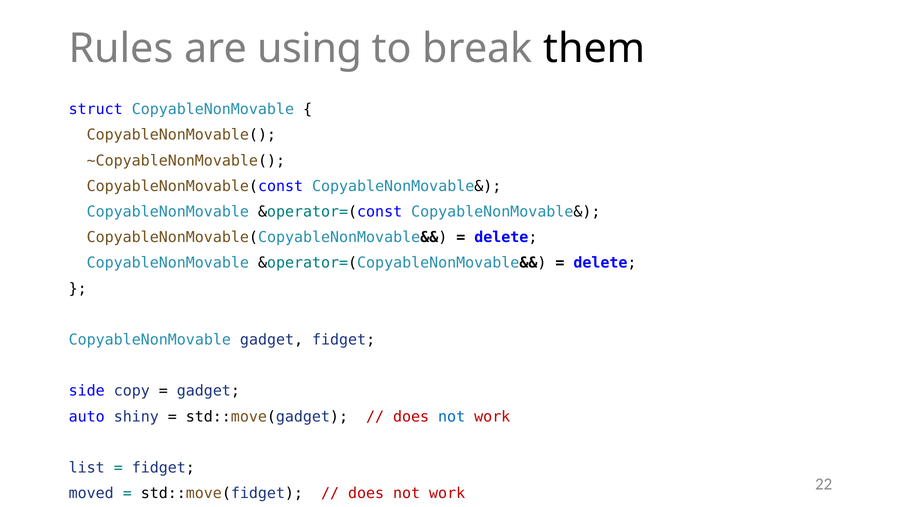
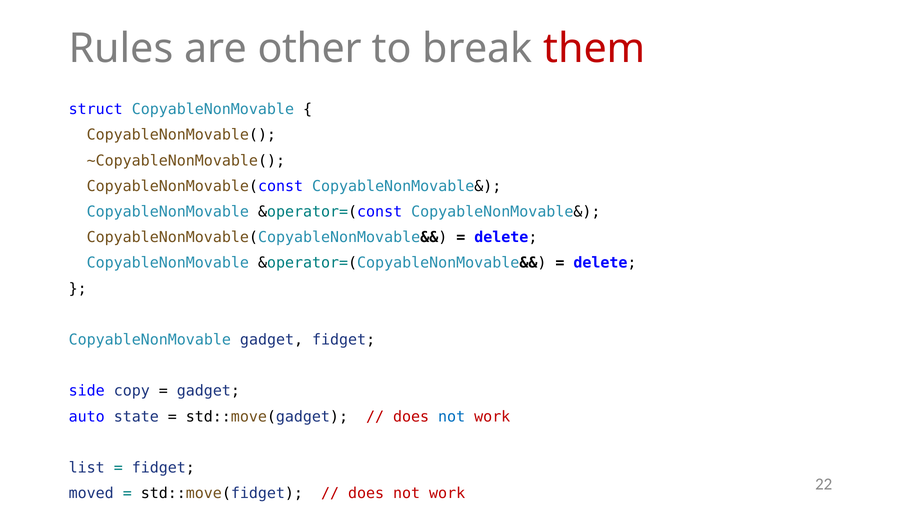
using: using -> other (310, 49)
them colour: black -> red (594, 49)
shiny: shiny -> state (136, 416)
